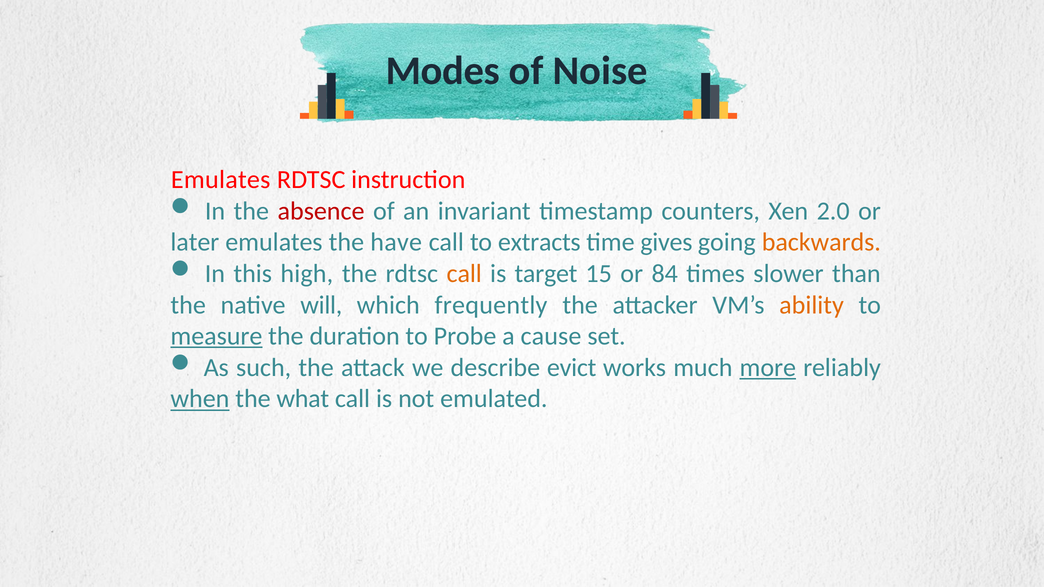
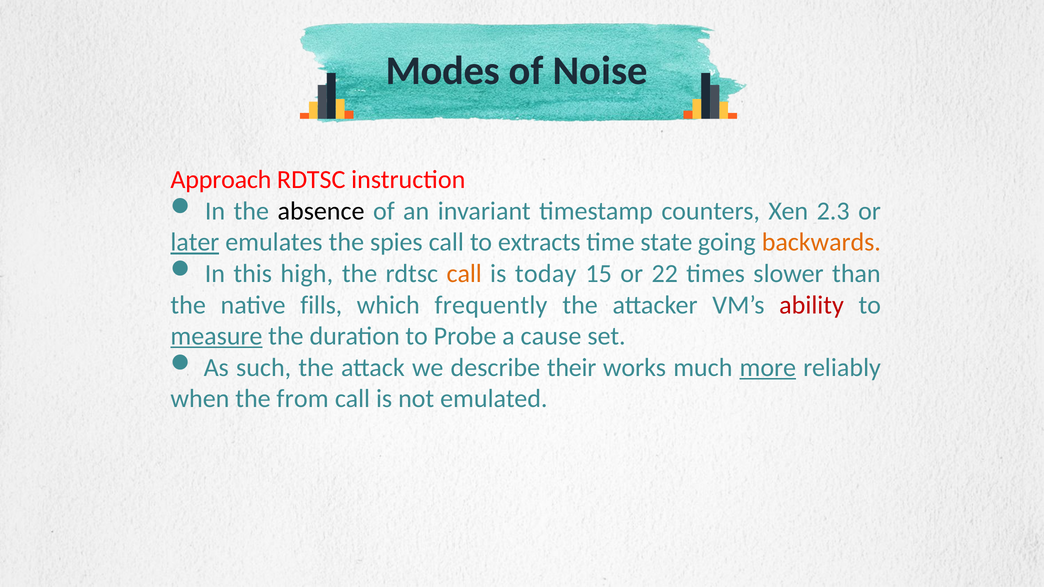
Emulates: Emulates -> Approach (221, 180)
absence colour: red -> black (321, 211)
2.0: 2.0 -> 2.3 (833, 211)
later underline: none -> present (195, 242)
have: have -> spies (396, 242)
gives: gives -> state (666, 242)
target: target -> today (546, 274)
84: 84 -> 22 (665, 274)
will: will -> fills (321, 305)
ability colour: orange -> red (812, 305)
evict: evict -> their (572, 368)
when underline: present -> none (200, 399)
what: what -> from (303, 399)
